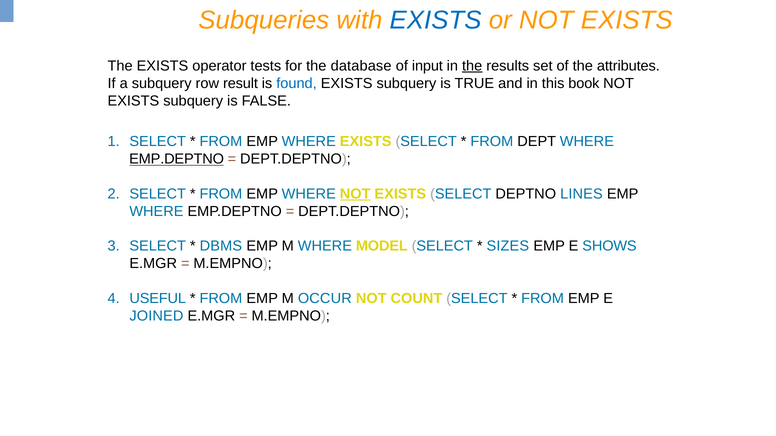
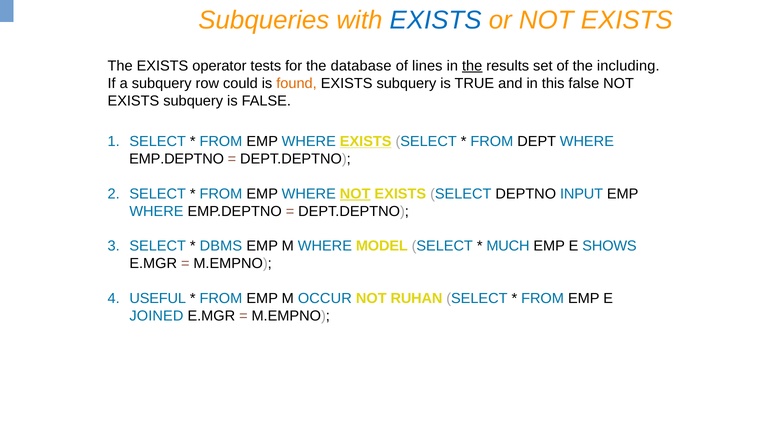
input: input -> lines (427, 66)
attributes: attributes -> including (628, 66)
result: result -> could (240, 83)
found colour: blue -> orange (297, 83)
this book: book -> false (584, 83)
EXISTS underline: none -> present (366, 142)
EMP.DEPTNO underline: present -> none (177, 159)
LINES: LINES -> INPUT (582, 194)
SIZES: SIZES -> MUCH (508, 246)
COUNT: COUNT -> RUHAN (416, 299)
